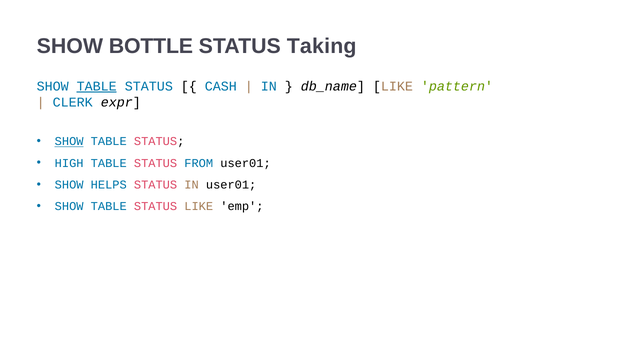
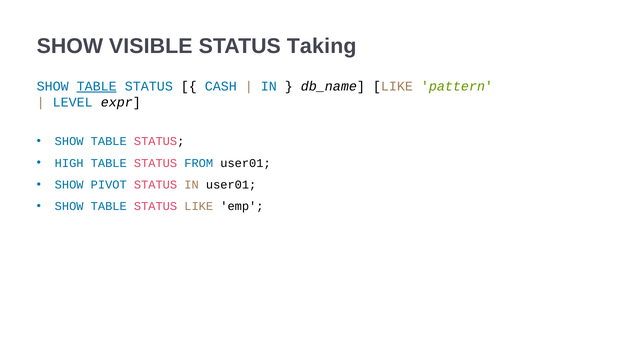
BOTTLE: BOTTLE -> VISIBLE (151, 46)
CLERK: CLERK -> LEVEL (73, 102)
SHOW underline: present -> none (69, 141)
HELPS: HELPS -> PIVOT (109, 185)
